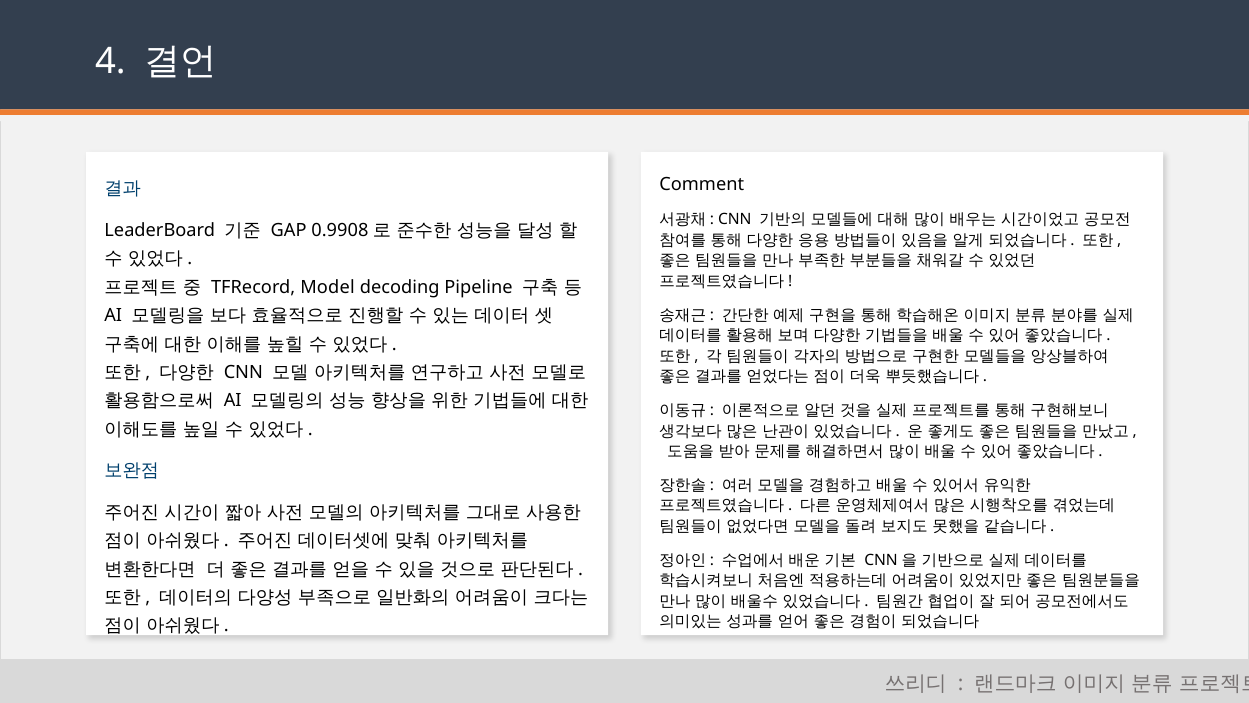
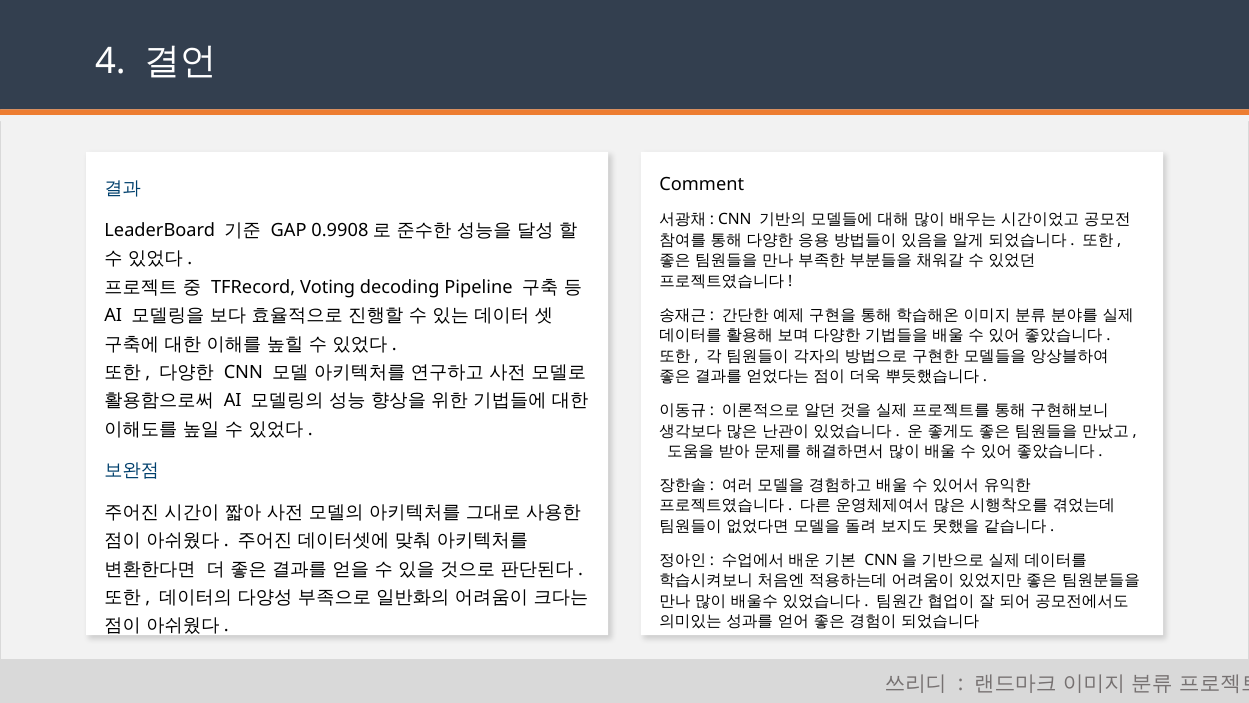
Model: Model -> Voting (328, 287)
